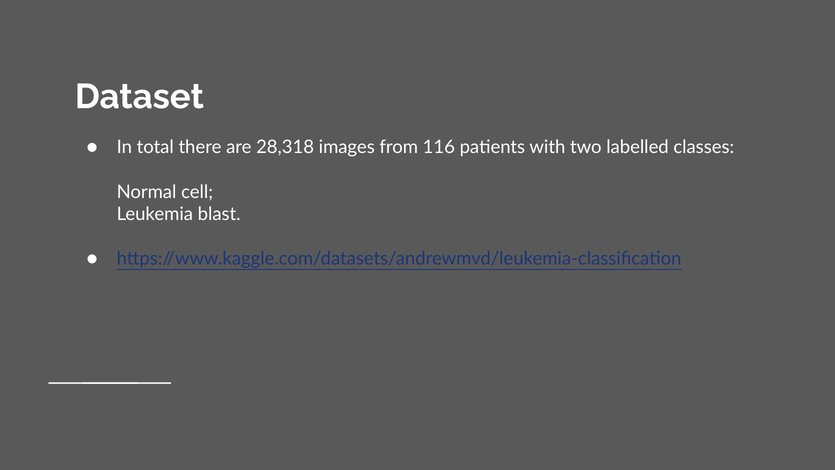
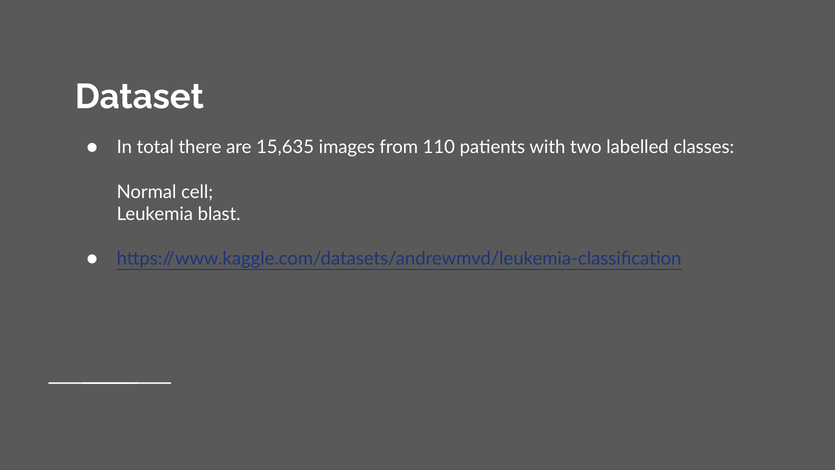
28,318: 28,318 -> 15,635 (285, 147)
116: 116 -> 110 (439, 147)
